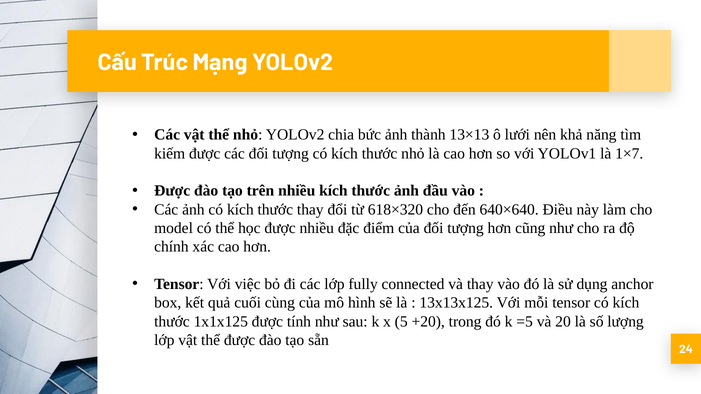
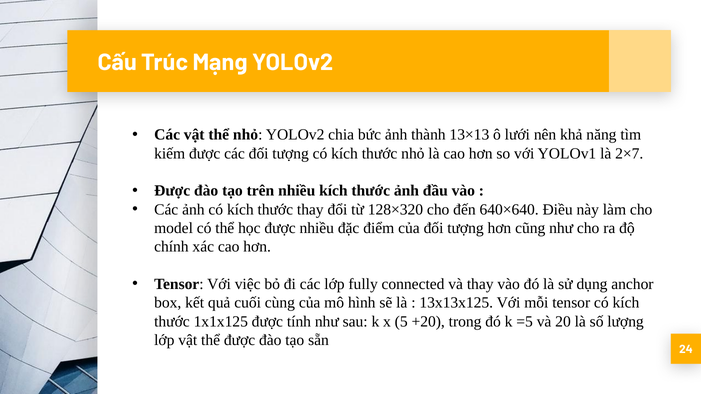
1×7: 1×7 -> 2×7 (629, 154)
618×320: 618×320 -> 128×320 (395, 210)
